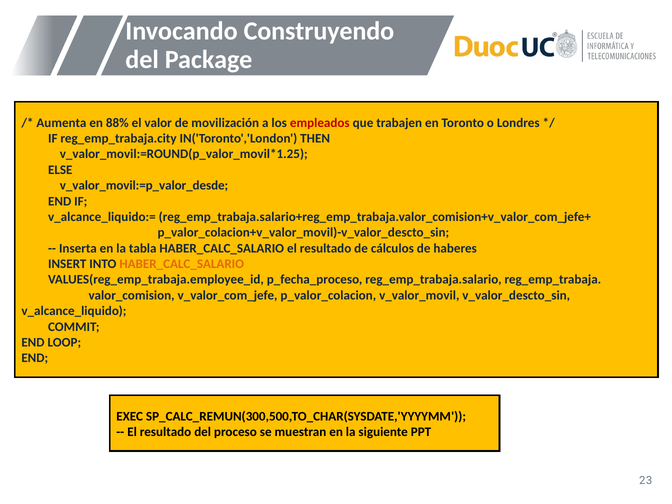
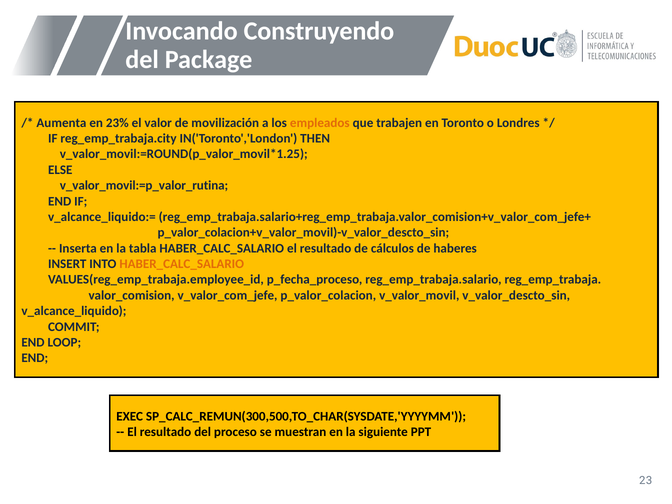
88%: 88% -> 23% (117, 123)
empleados colour: red -> orange (320, 123)
v_valor_movil:=p_valor_desde: v_valor_movil:=p_valor_desde -> v_valor_movil:=p_valor_rutina (144, 186)
